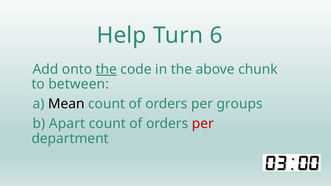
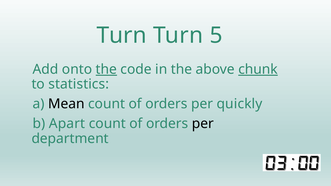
Help: Help -> Turn (122, 35)
6: 6 -> 5 (216, 35)
chunk underline: none -> present (258, 69)
between: between -> statistics (79, 84)
groups: groups -> quickly (240, 104)
per colour: red -> black (203, 124)
